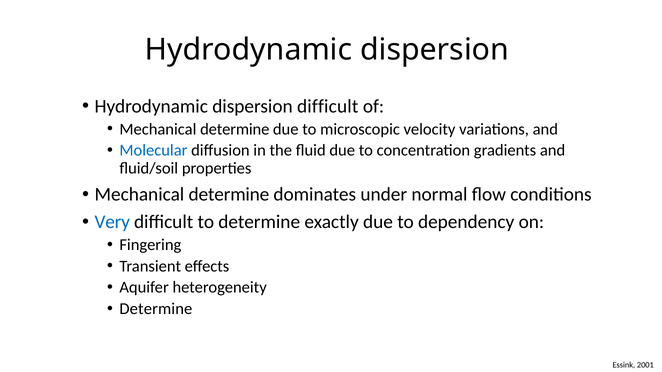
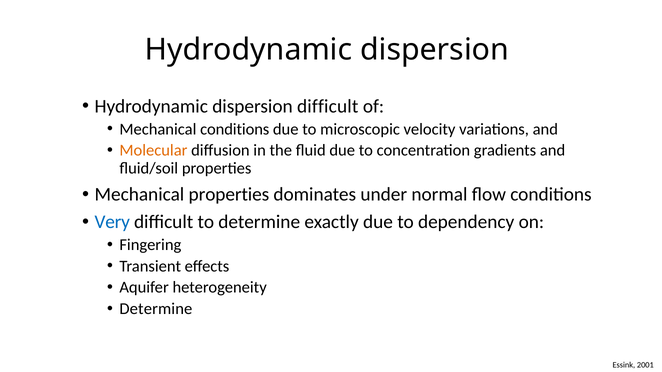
determine: determine -> conditions (235, 129)
Molecular colour: blue -> orange (153, 151)
determine: determine -> properties (229, 195)
